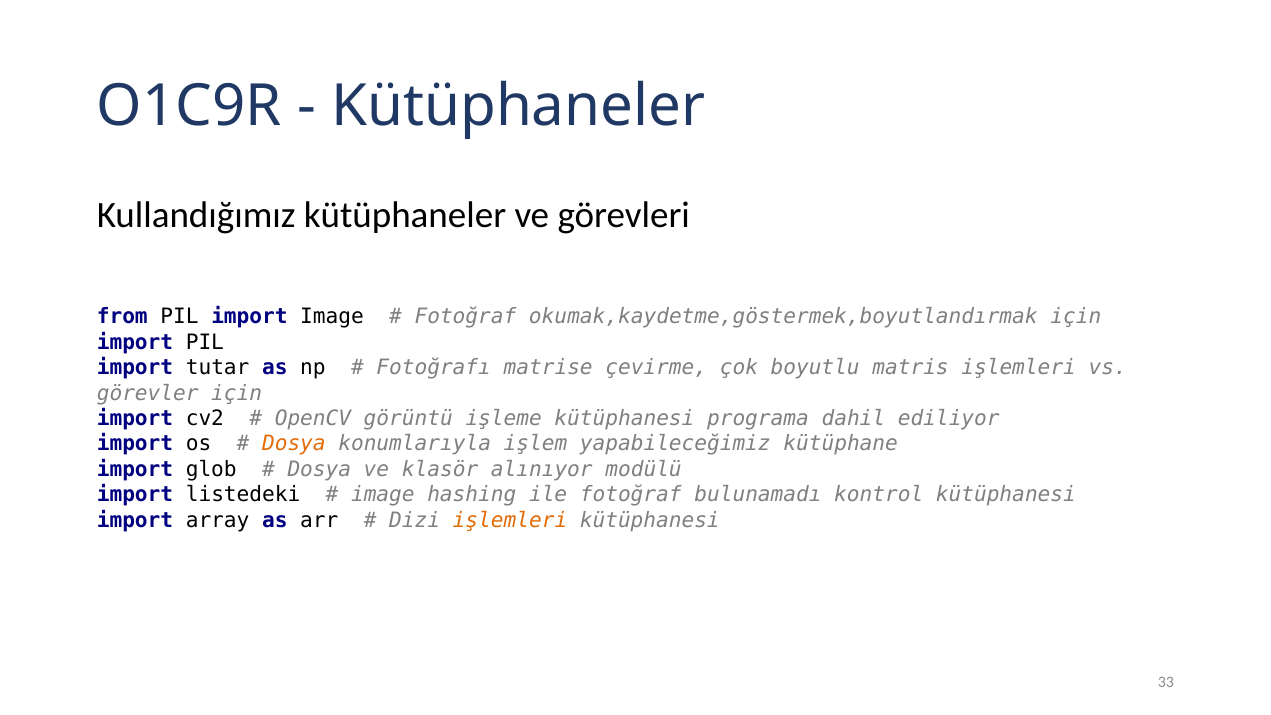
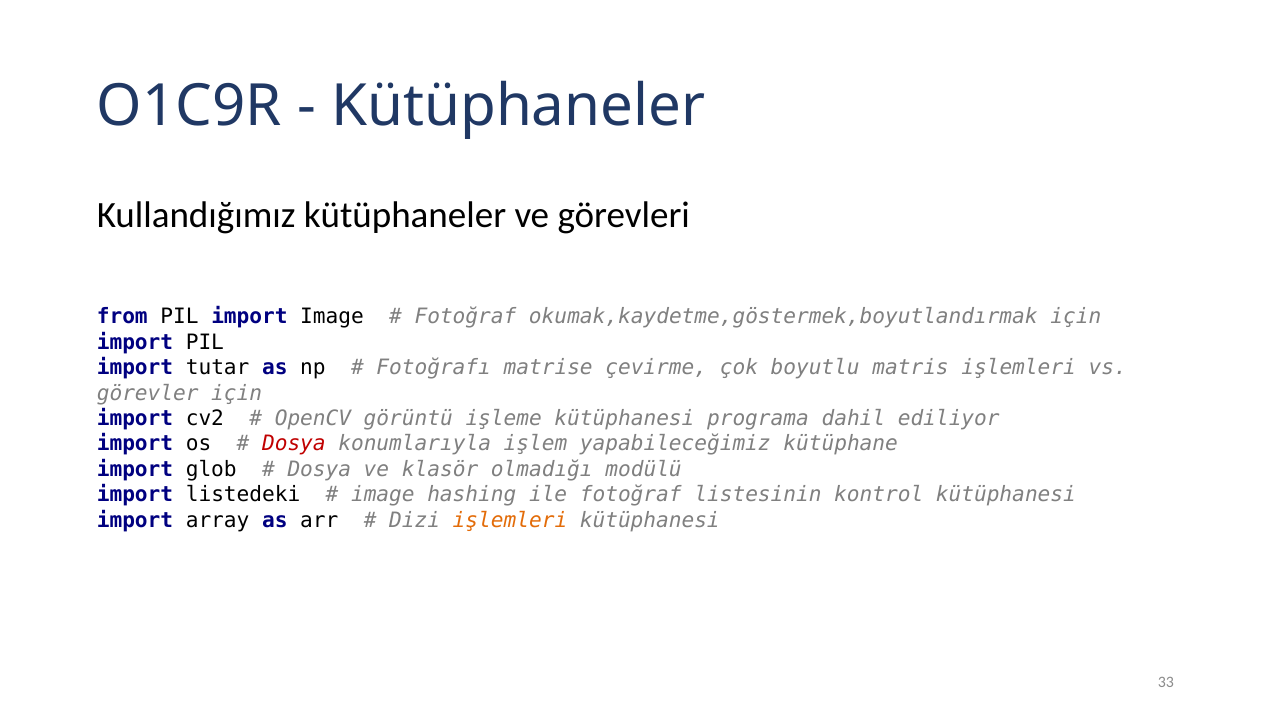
Dosya colour: orange -> red (294, 444)
alınıyor: alınıyor -> olmadığı (542, 469)
bulunamadı: bulunamadı -> listesinin (758, 495)
